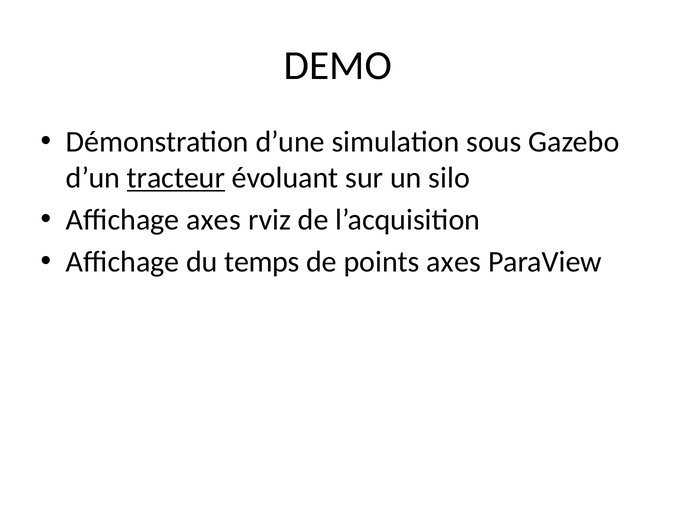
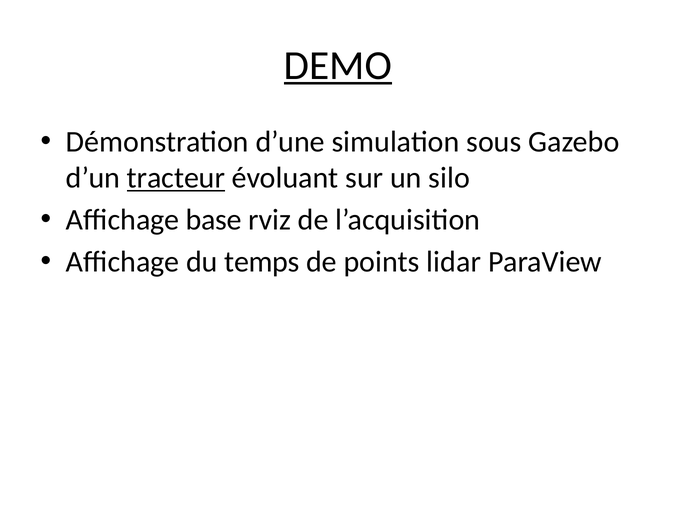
DEMO underline: none -> present (338, 65)
Affichage axes: axes -> base (214, 220)
points axes: axes -> lidar (454, 262)
